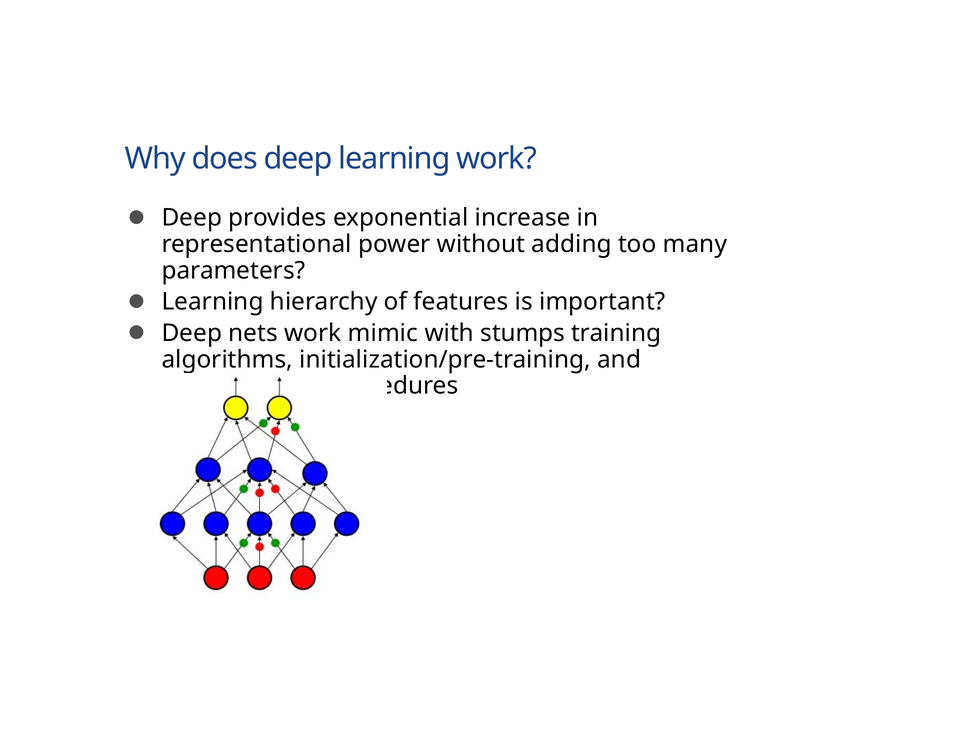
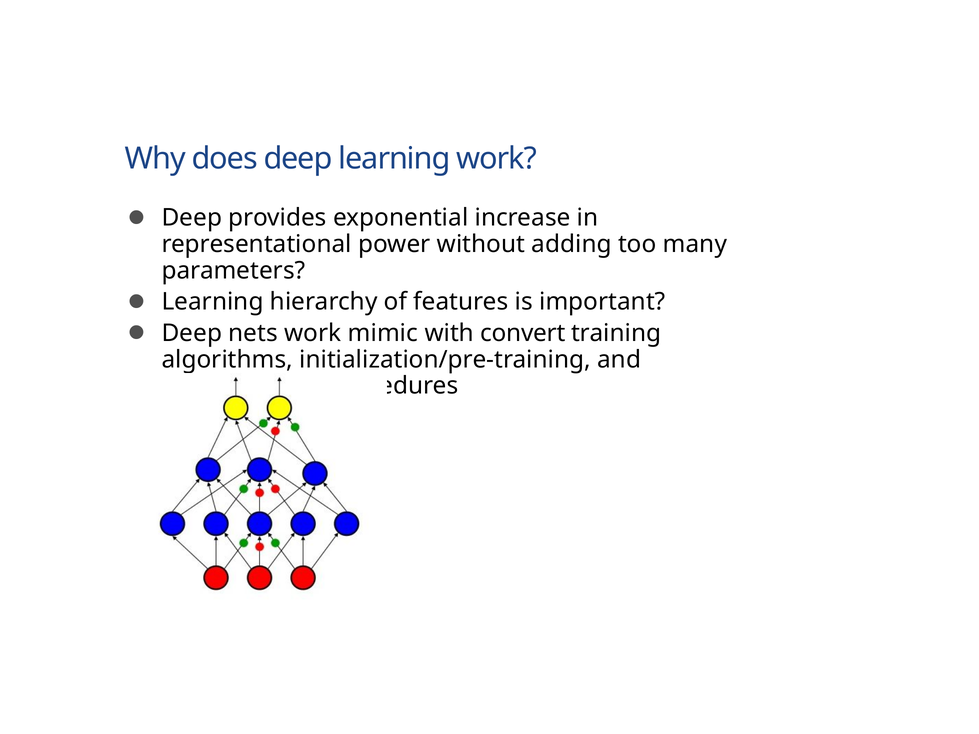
stumps: stumps -> convert (523, 333)
